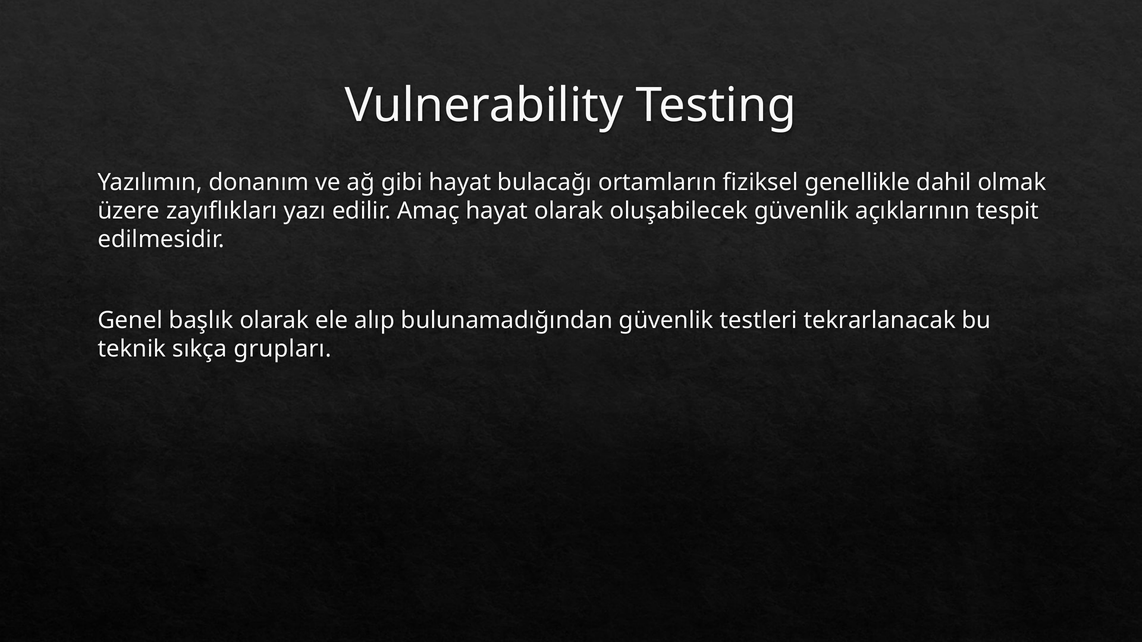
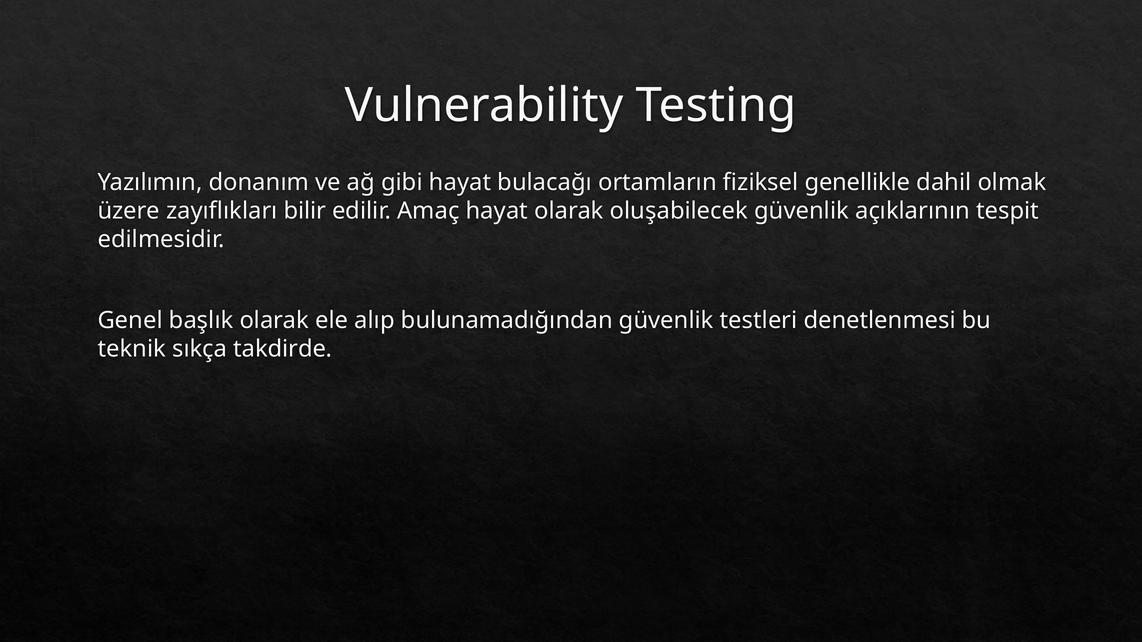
yazı: yazı -> bilir (305, 211)
tekrarlanacak: tekrarlanacak -> denetlenmesi (880, 321)
grupları: grupları -> takdirde (283, 349)
